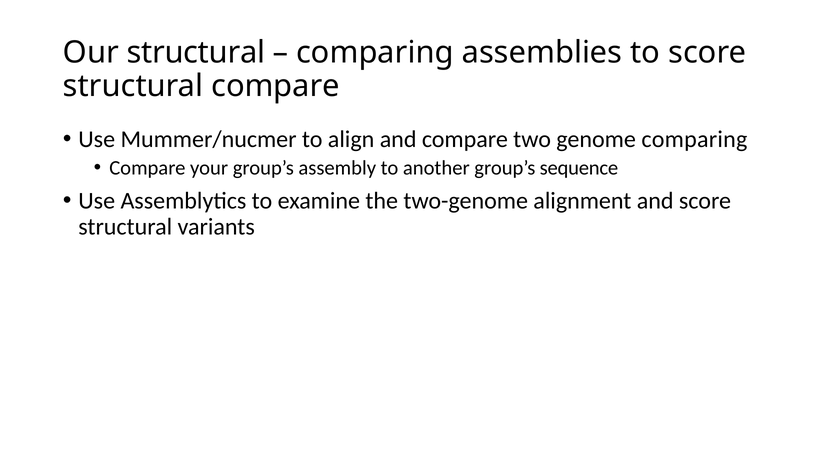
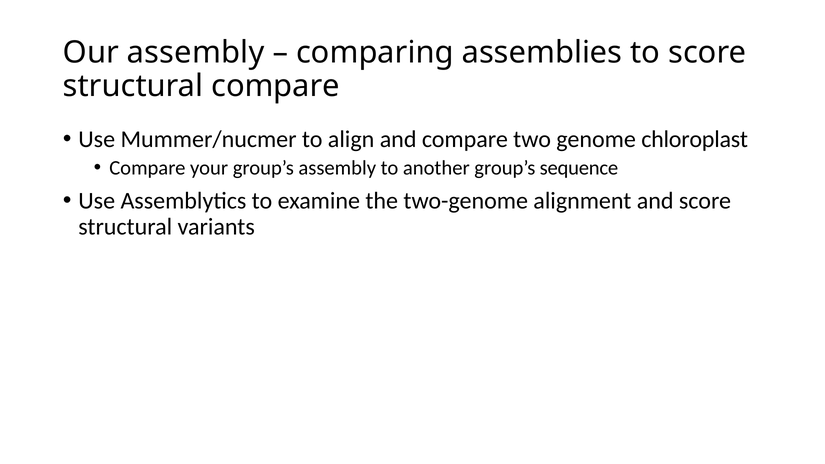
Our structural: structural -> assembly (196, 53)
genome comparing: comparing -> chloroplast (695, 139)
